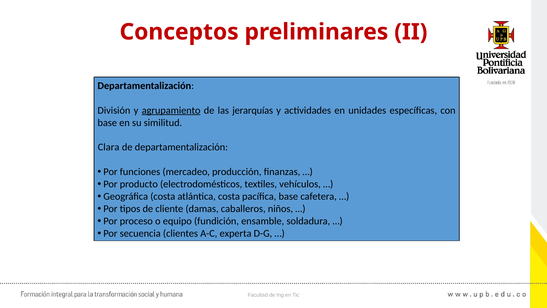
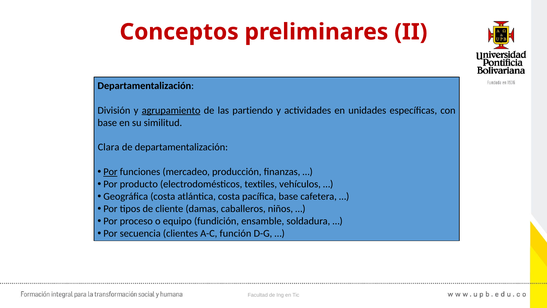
jerarquías: jerarquías -> partiendo (253, 110)
Por underline: none -> present (110, 172)
experta: experta -> función (235, 233)
